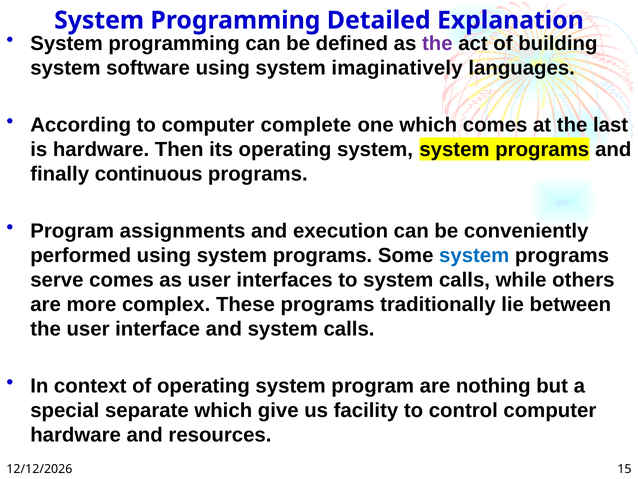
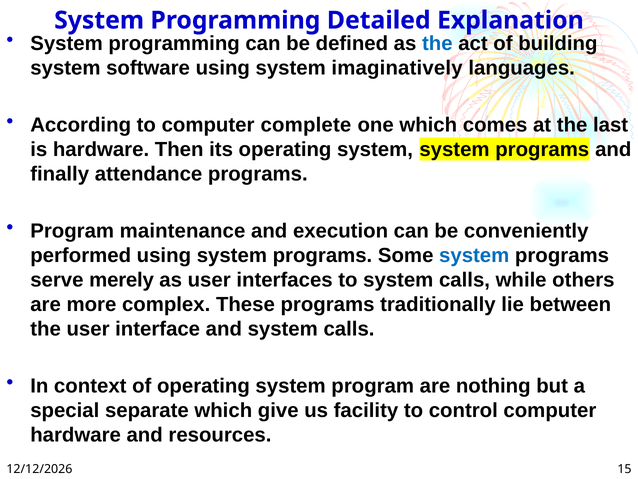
the colour: purple -> blue (437, 43)
continuous: continuous -> attendance (149, 174)
assignments: assignments -> maintenance (183, 231)
serve comes: comes -> merely (122, 280)
